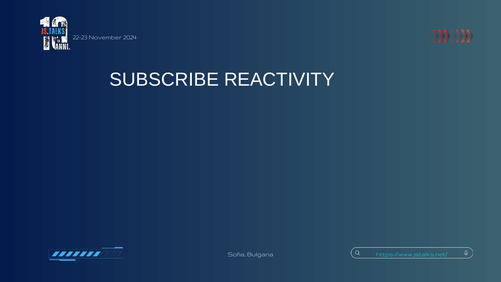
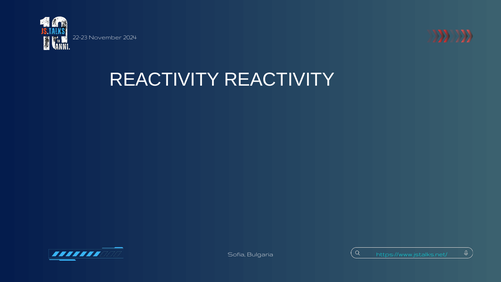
SUBSCRIBE: SUBSCRIBE -> REACTIVITY (164, 80)
